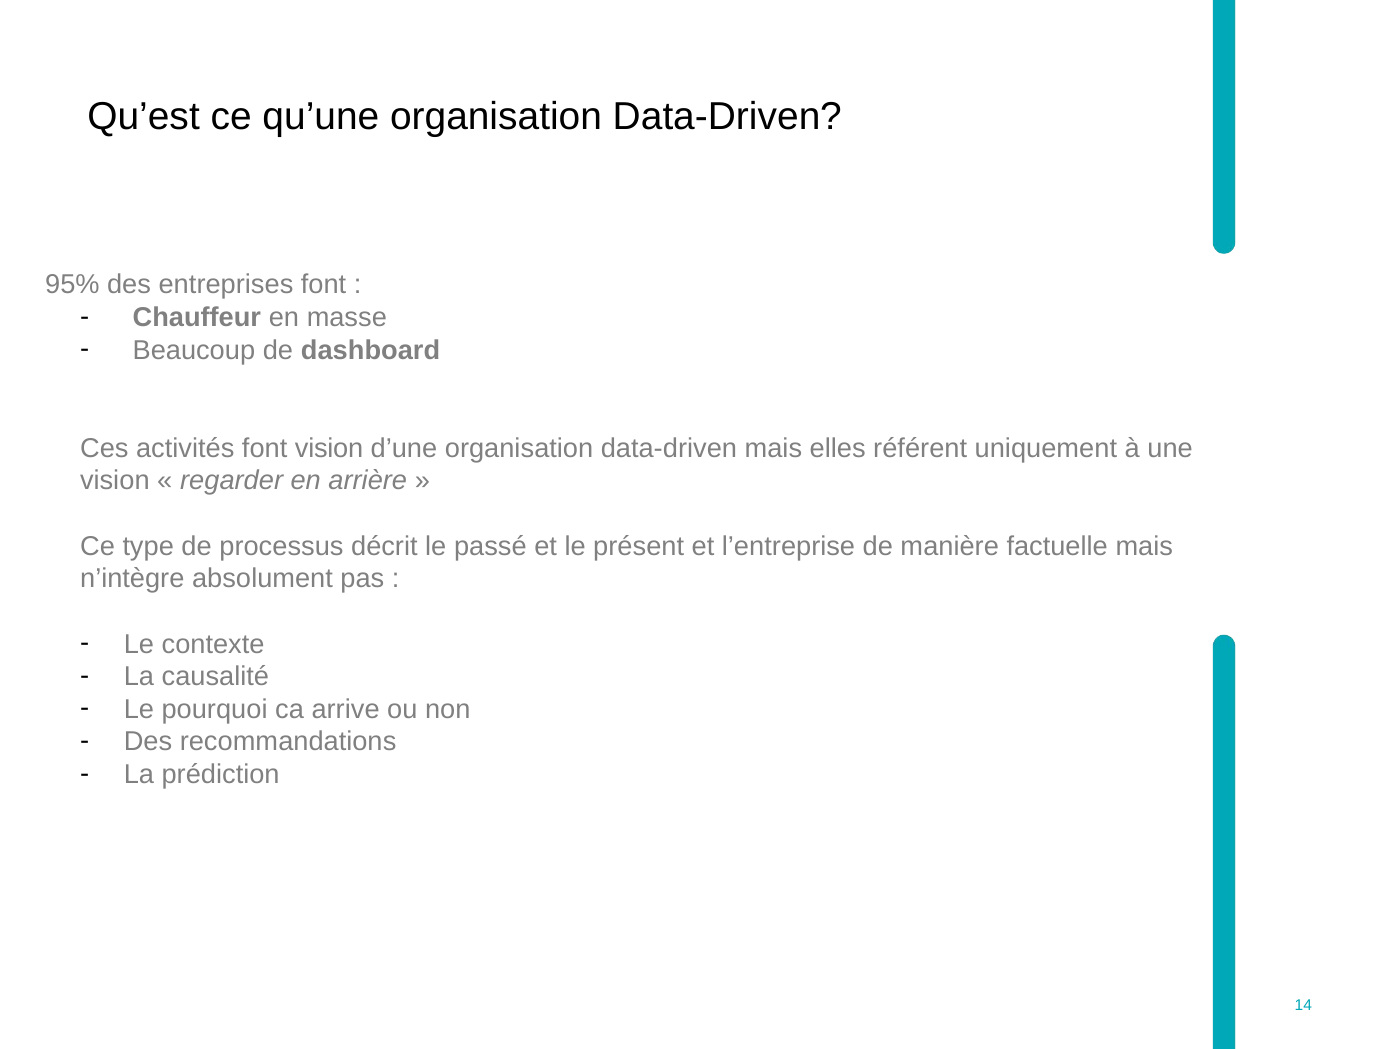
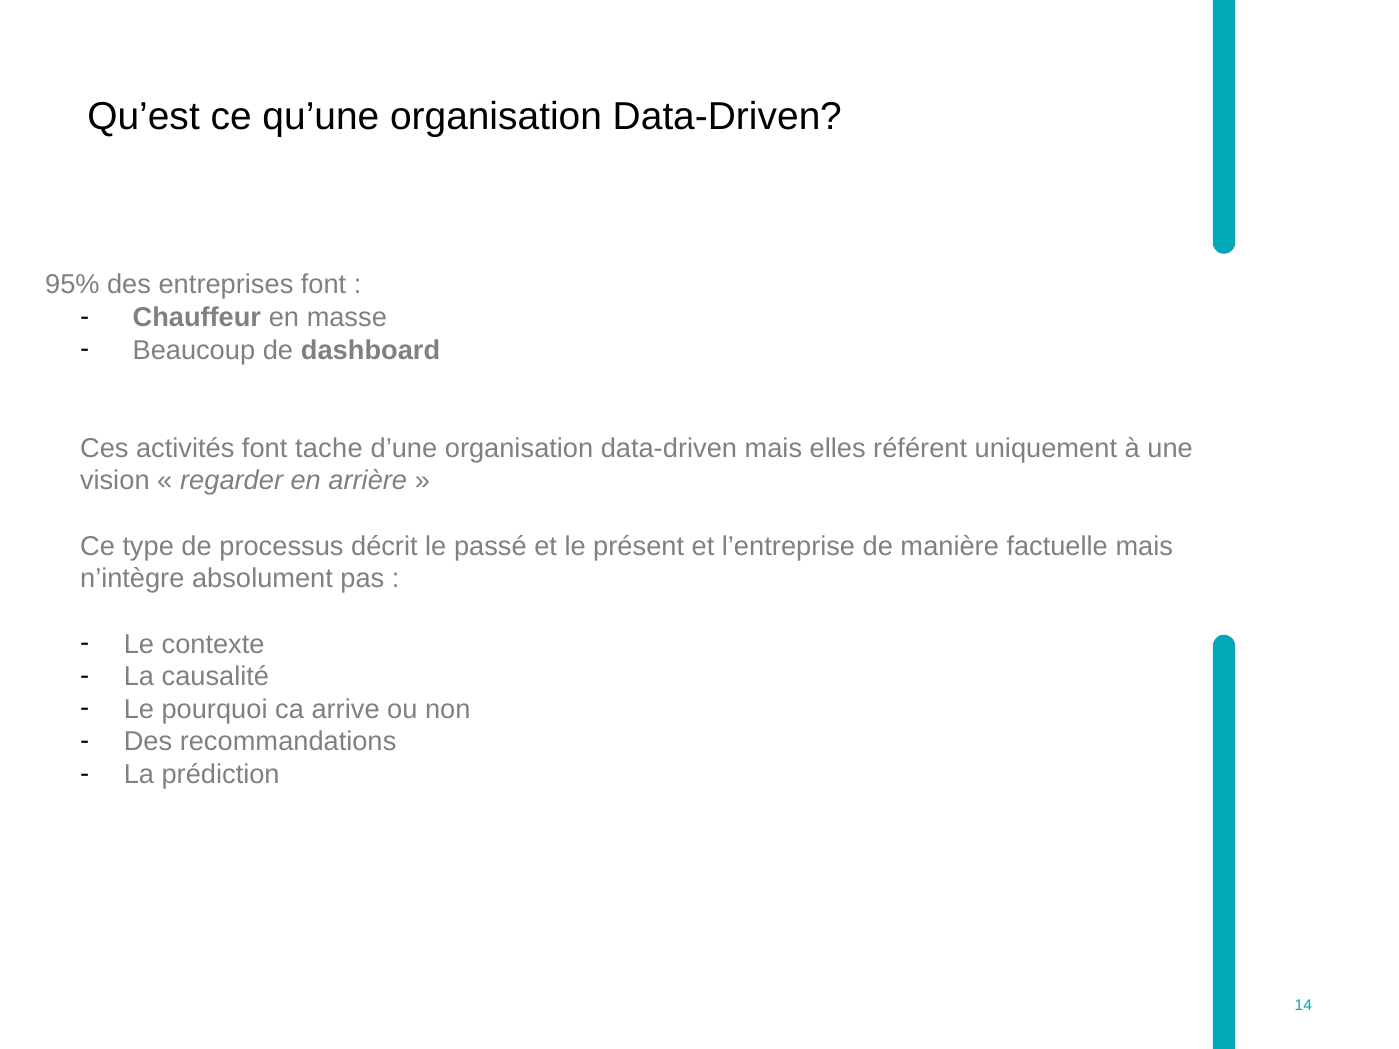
font vision: vision -> tache (329, 448)
